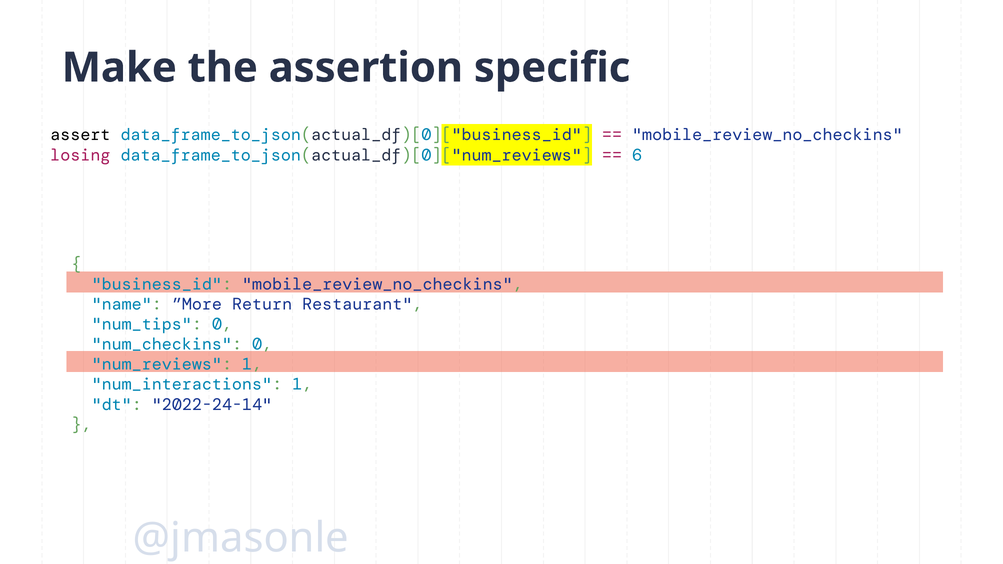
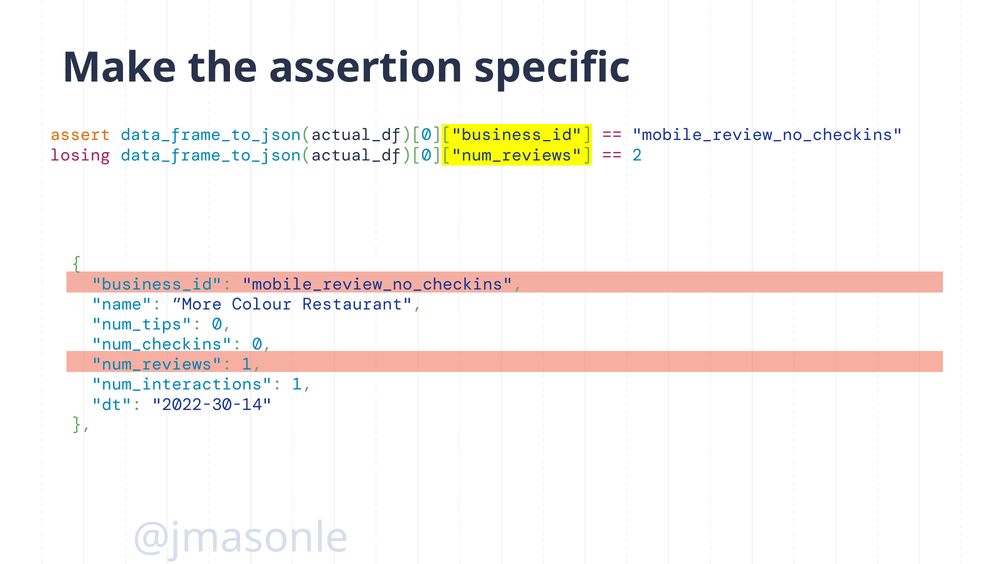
assert colour: black -> orange (80, 135)
6: 6 -> 2 (637, 155)
Return: Return -> Colour (262, 304)
2022-24-14: 2022-24-14 -> 2022-30-14 (212, 405)
